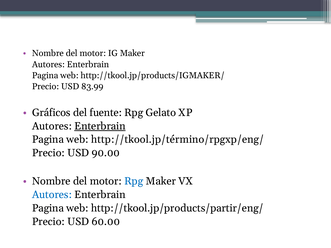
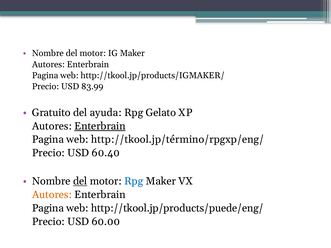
Gráficos: Gráficos -> Gratuito (51, 113)
fuente: fuente -> ayuda (106, 113)
90.00: 90.00 -> 60.40 (106, 153)
del underline: none -> present (80, 181)
Autores colour: blue -> orange (52, 195)
http://tkool.jp/products/partir/eng/: http://tkool.jp/products/partir/eng/ -> http://tkool.jp/products/puede/eng/ (177, 208)
